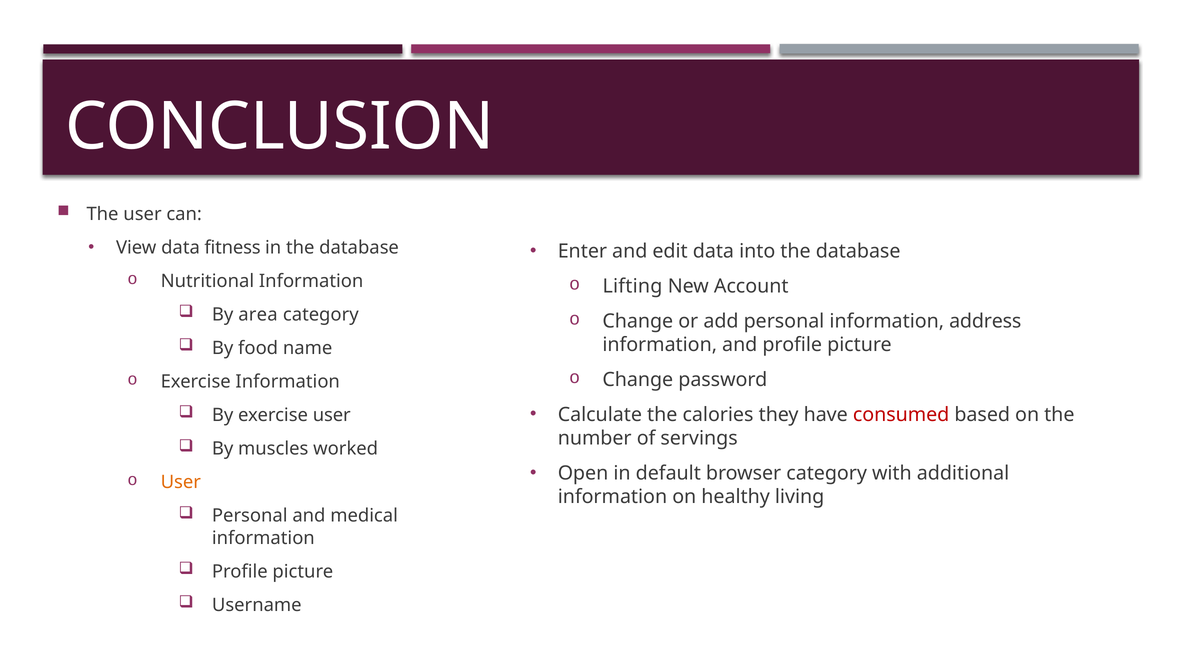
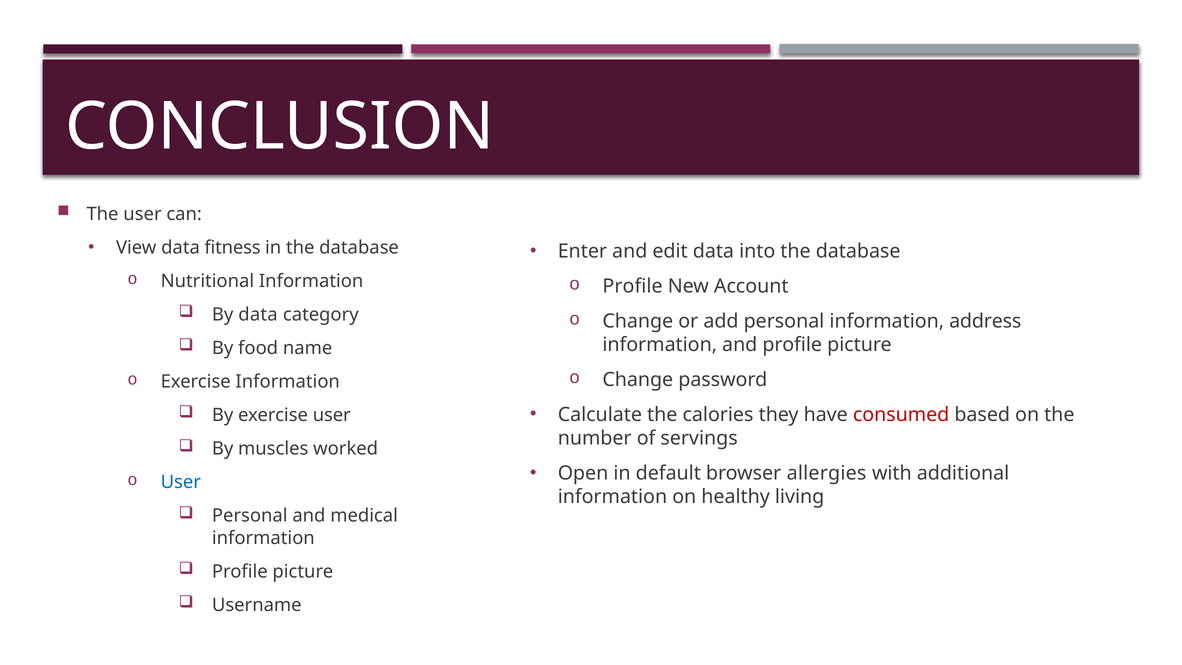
Lifting: Lifting -> Profile (633, 286)
By area: area -> data (258, 315)
browser category: category -> allergies (827, 473)
User colour: orange -> blue (181, 482)
